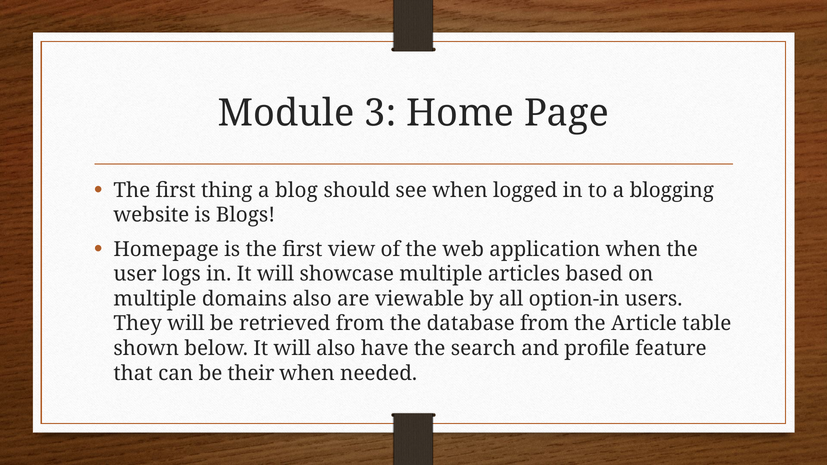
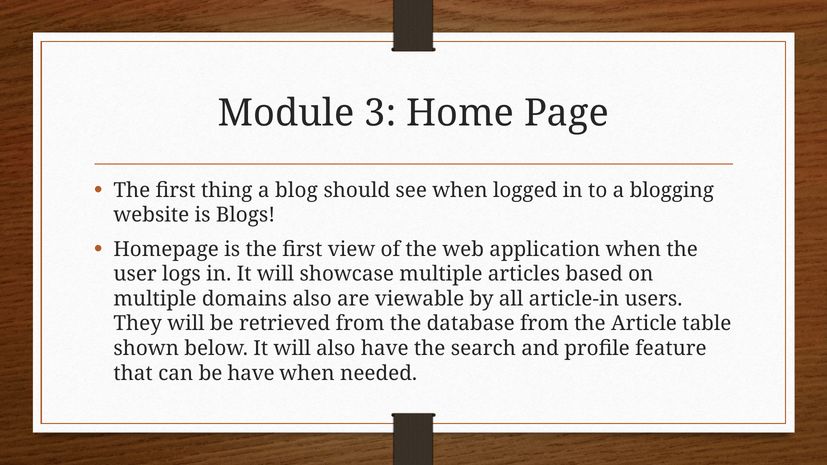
option-in: option-in -> article-in (574, 299)
be their: their -> have (251, 373)
